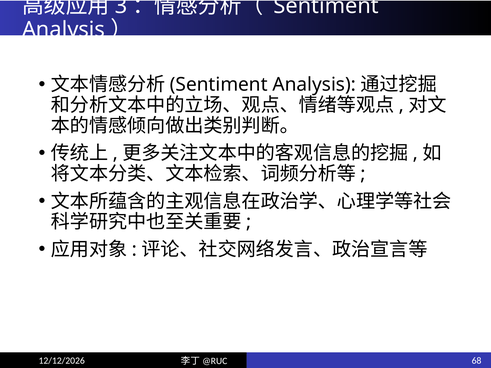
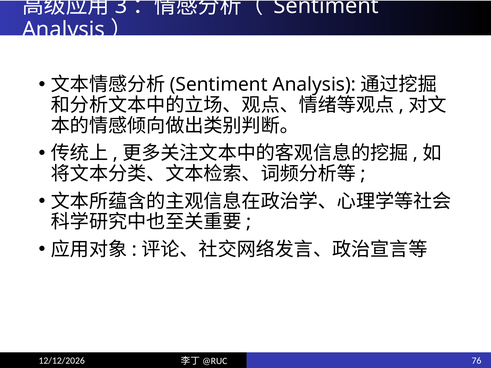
68: 68 -> 76 (477, 361)
